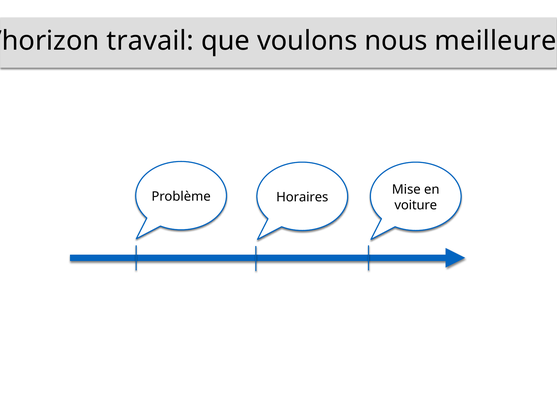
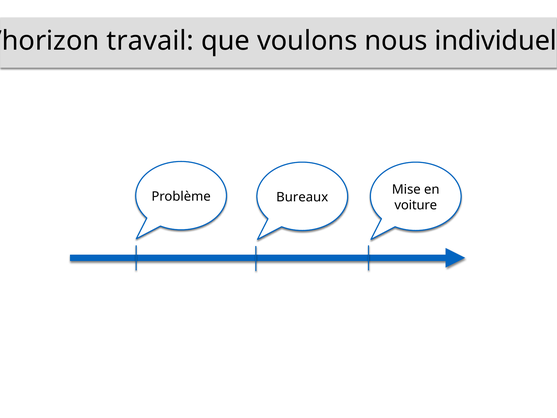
meilleure: meilleure -> individuel (496, 41)
Horaires: Horaires -> Bureaux (302, 197)
